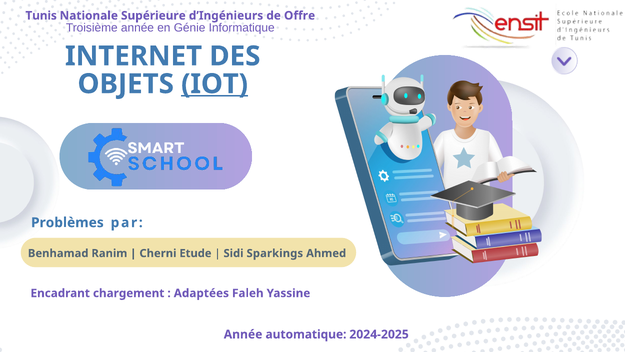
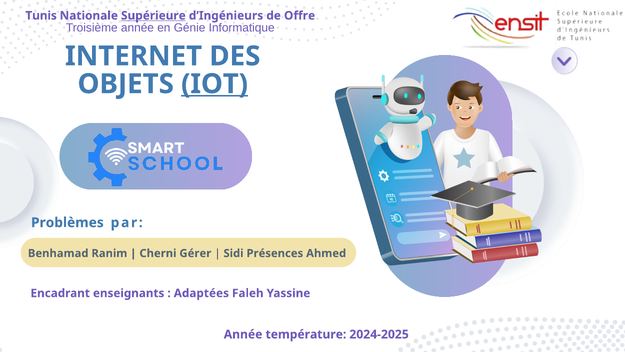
Supérieure underline: none -> present (153, 16)
Etude: Etude -> Gérer (195, 253)
Sparkings: Sparkings -> Présences (275, 253)
chargement: chargement -> enseignants (129, 293)
automatique: automatique -> température (306, 334)
